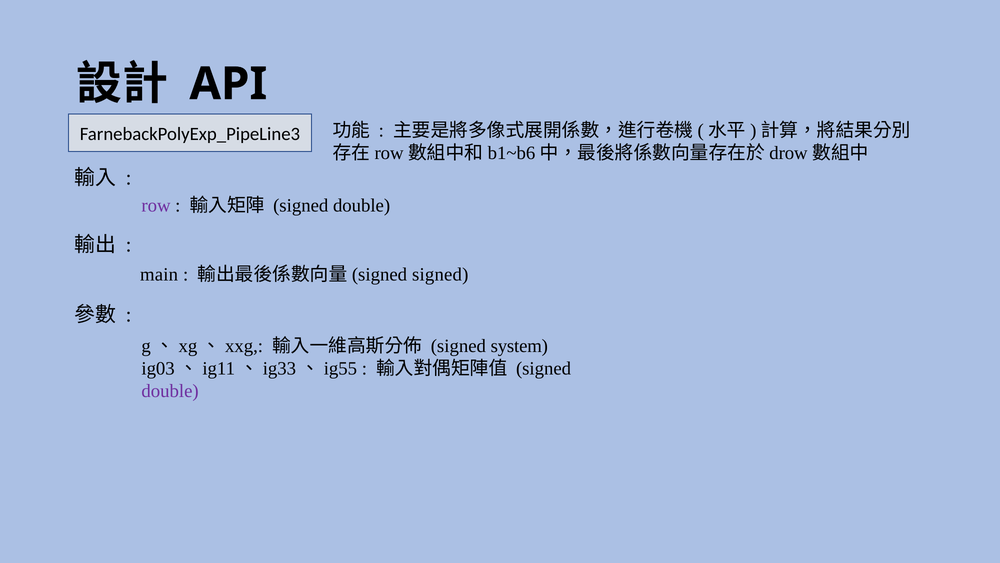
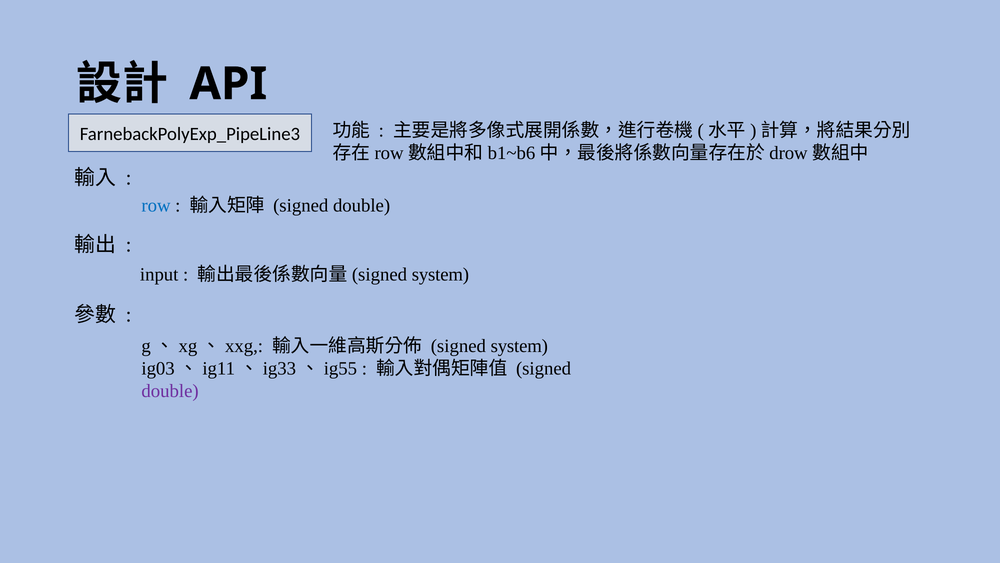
row colour: purple -> blue (156, 205)
main: main -> input (159, 274)
signed: signed -> system (440, 274)
